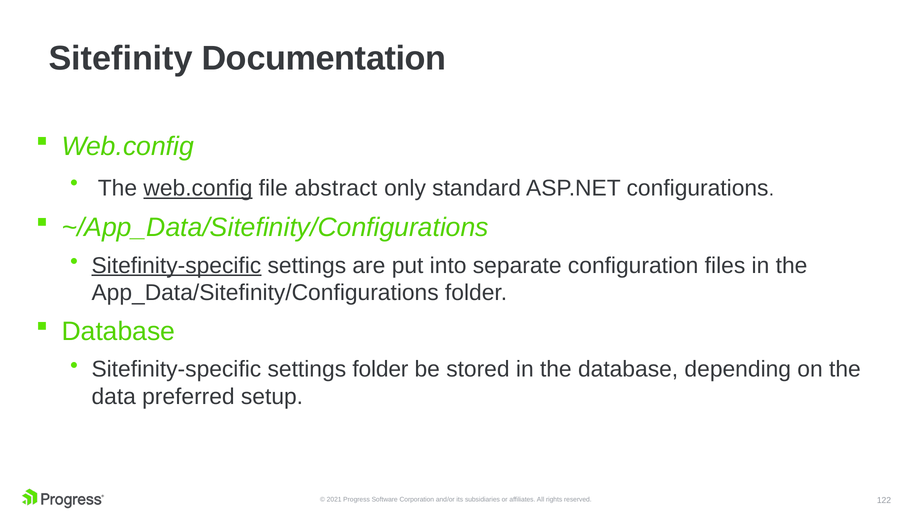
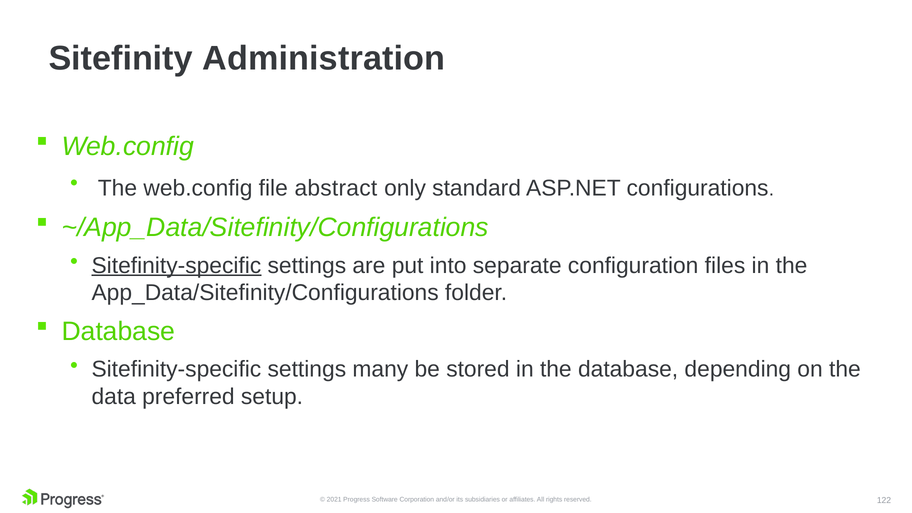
Documentation: Documentation -> Administration (324, 58)
web.config underline: present -> none (198, 188)
settings folder: folder -> many (380, 369)
